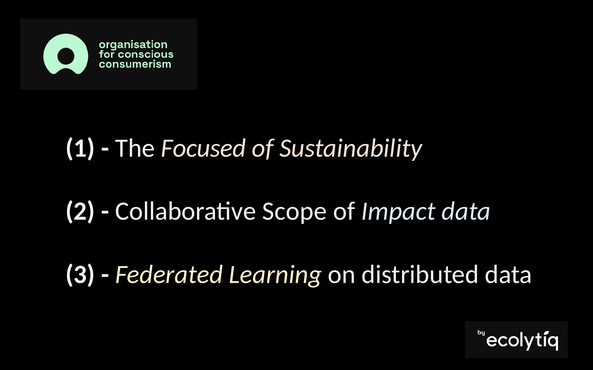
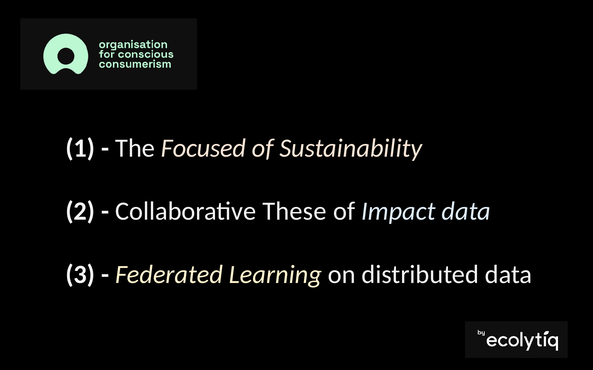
Scope: Scope -> These (294, 212)
